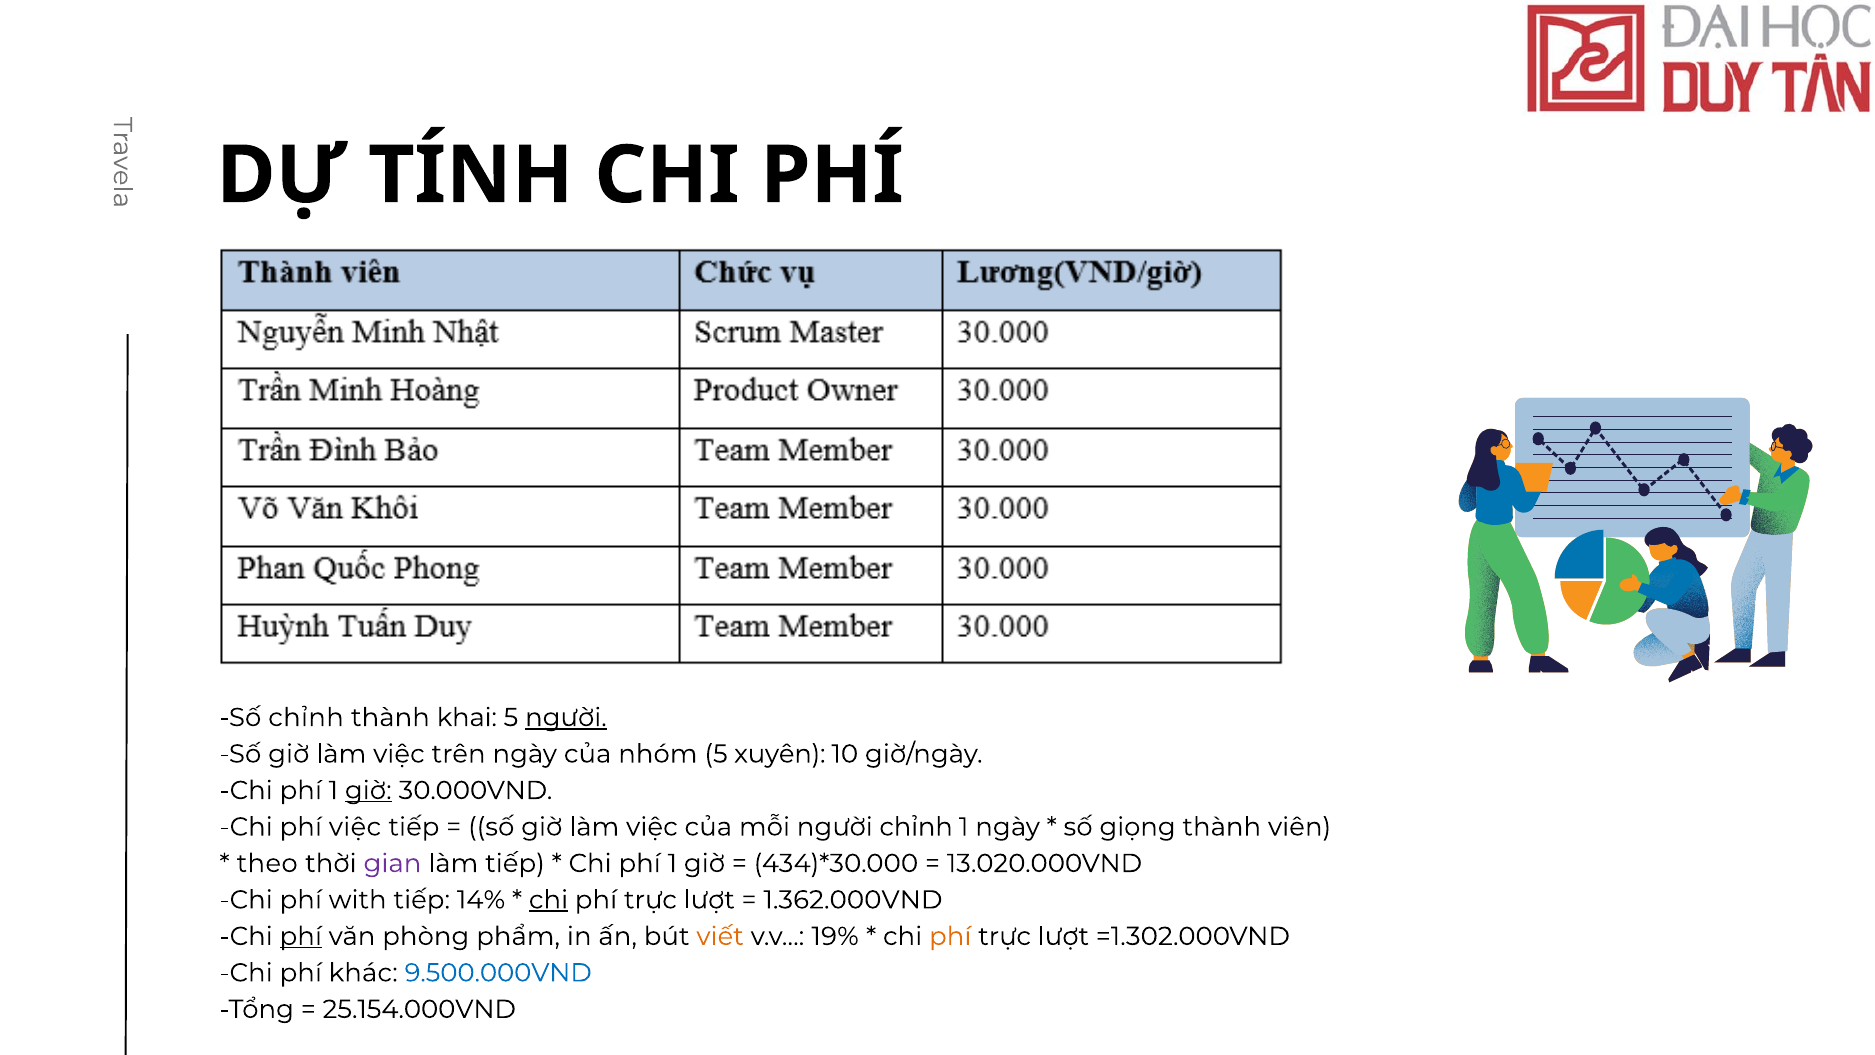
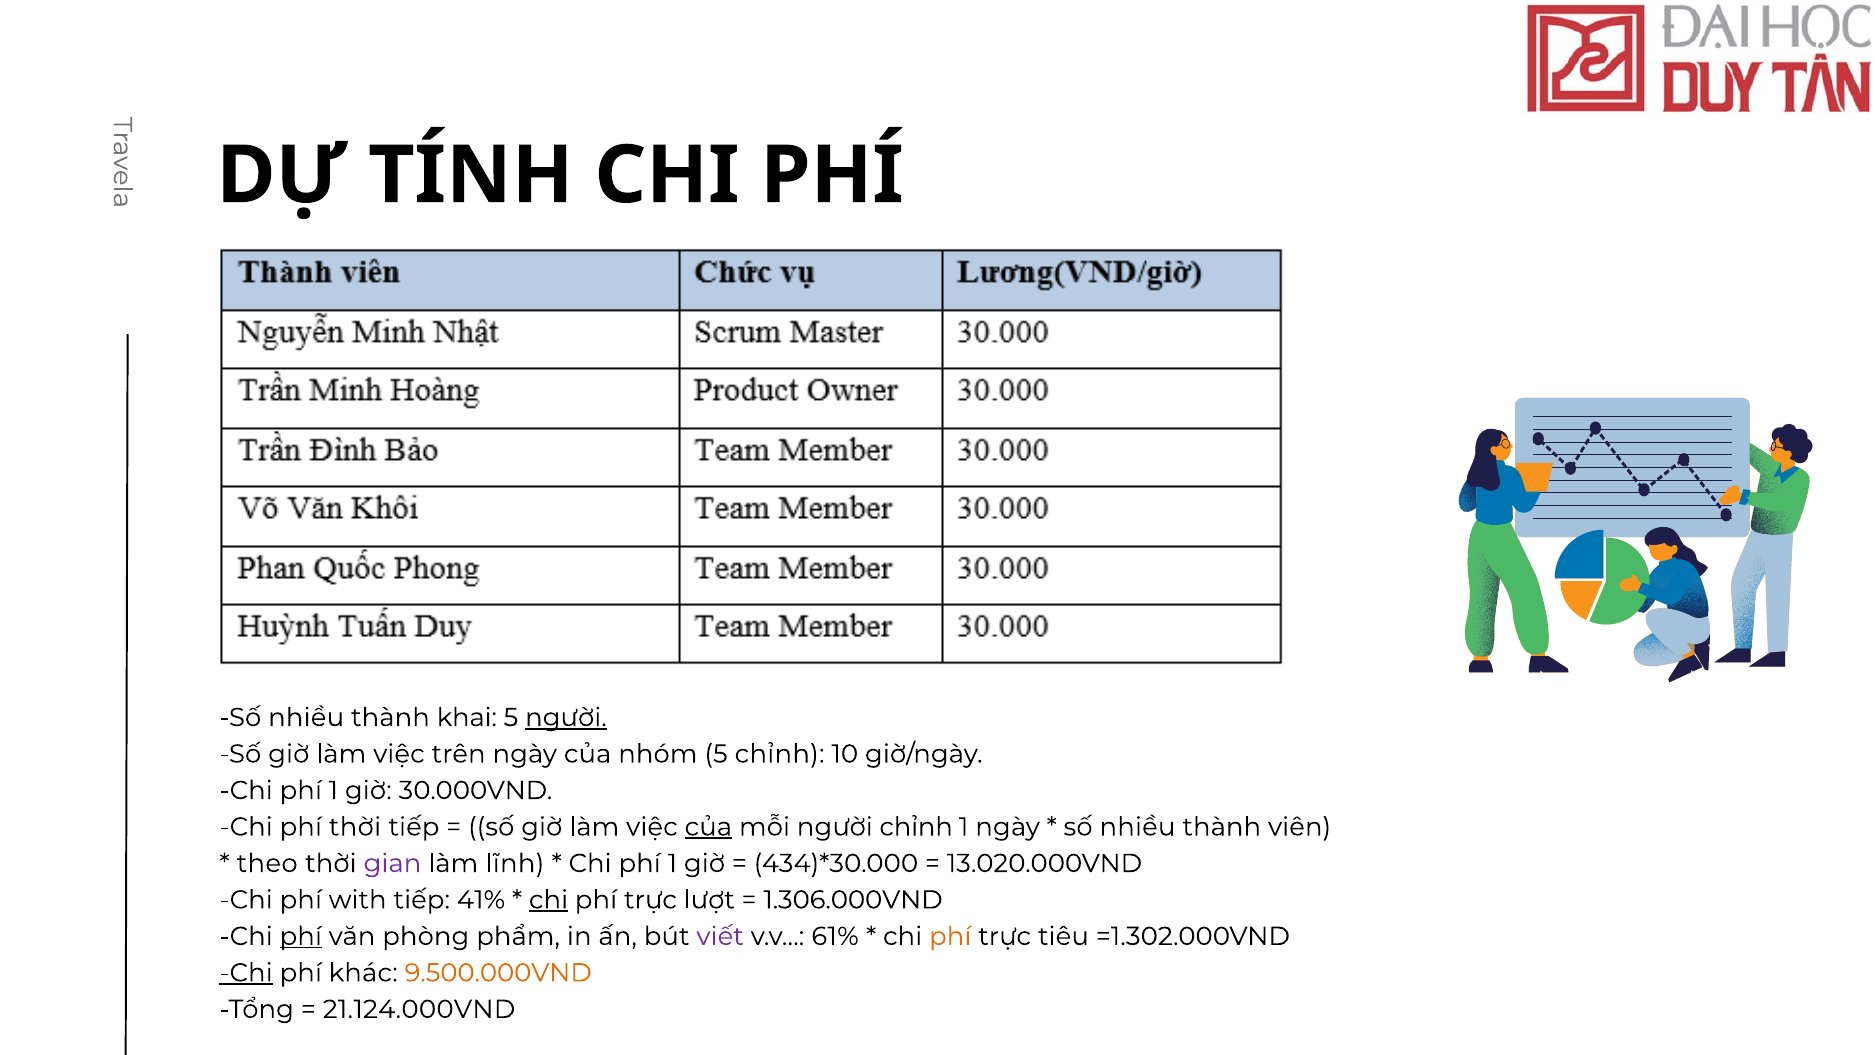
chỉnh: chỉnh -> nhiều (306, 717)
5 xuyên: xuyên -> chỉnh (780, 754)
giờ underline: present -> none (368, 790)
phí việc: việc -> thời (355, 827)
của underline: none -> present (708, 827)
giọng: giọng -> nhiều (1137, 827)
tiếp: tiếp -> lĩnh (515, 863)
14%: 14% -> 41% (481, 900)
1.362.000VND: 1.362.000VND -> 1.306.000VND (853, 900)
viết colour: orange -> purple (720, 936)
19%: 19% -> 61% (835, 936)
lượt: lượt -> tiêu (1063, 936)
Chi underline: none -> present (246, 973)
9.500.000VND colour: blue -> orange (498, 973)
25.154.000VND: 25.154.000VND -> 21.124.000VND (419, 1009)
